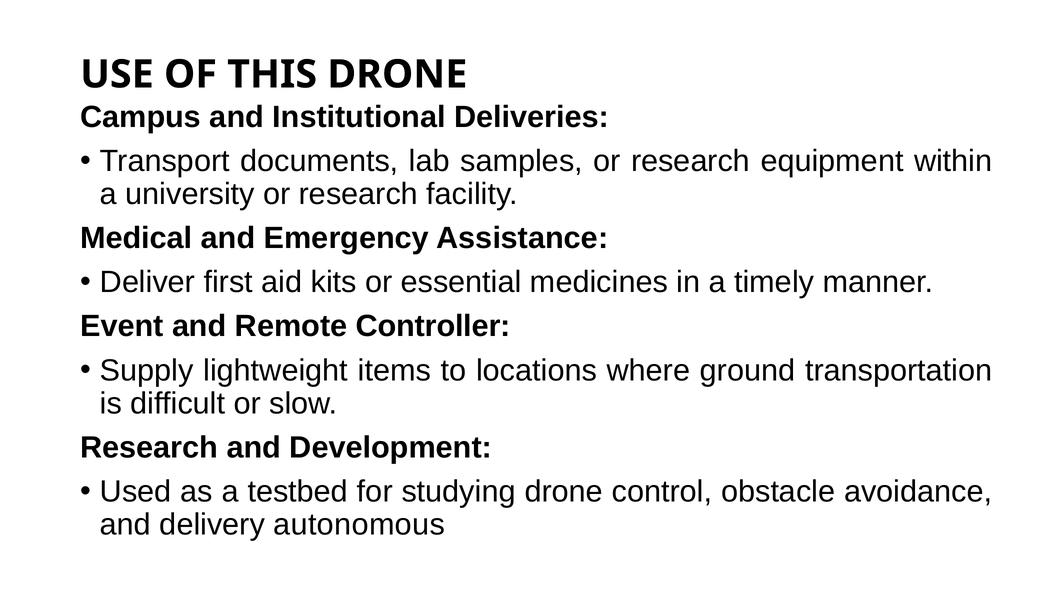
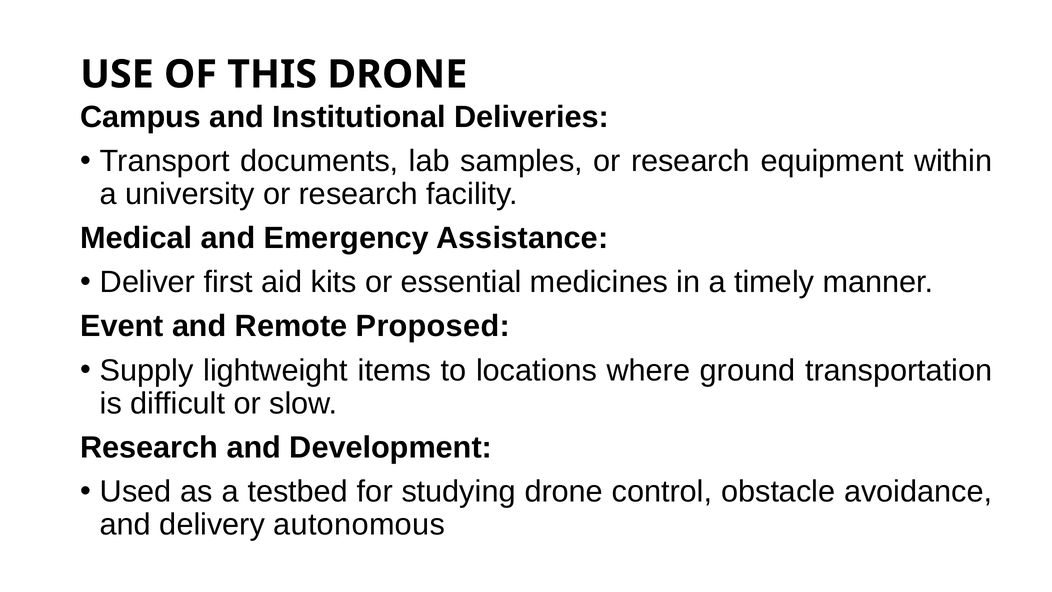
Controller: Controller -> Proposed (433, 326)
